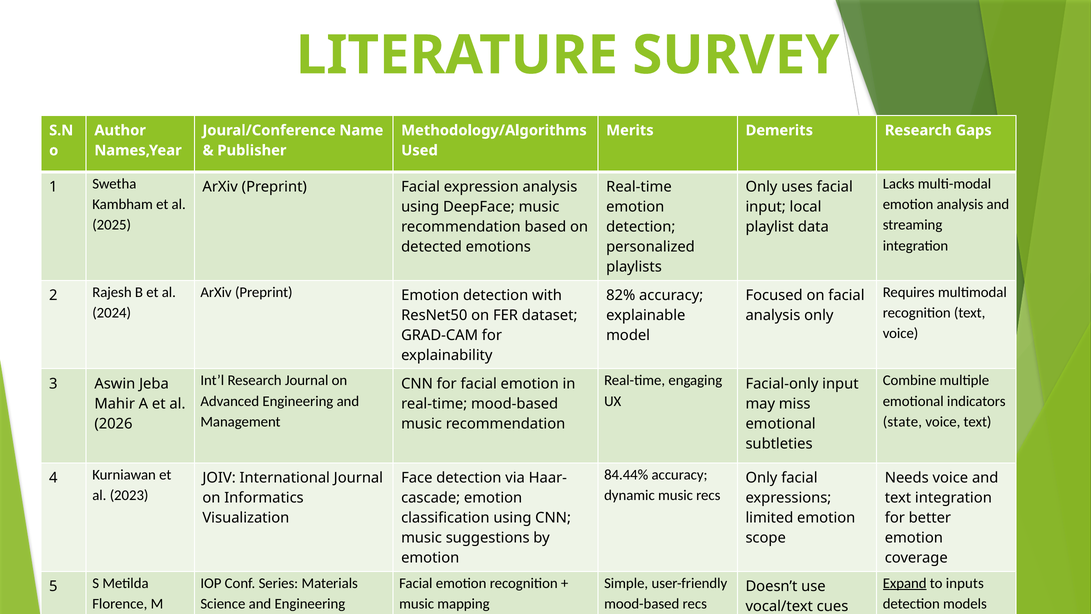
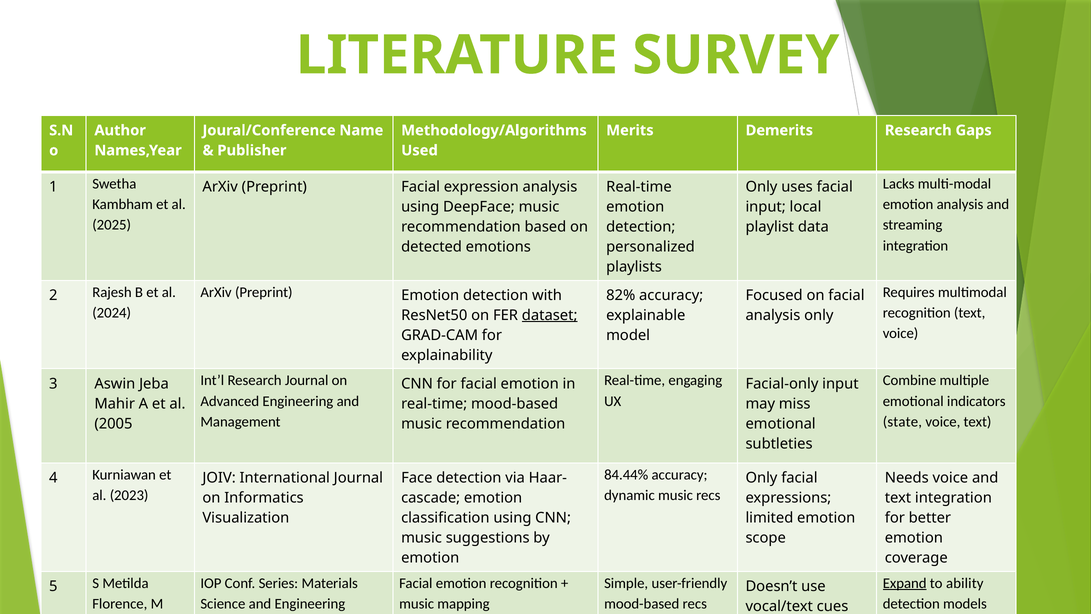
dataset underline: none -> present (550, 315)
2026: 2026 -> 2005 (113, 424)
inputs: inputs -> ability (965, 583)
